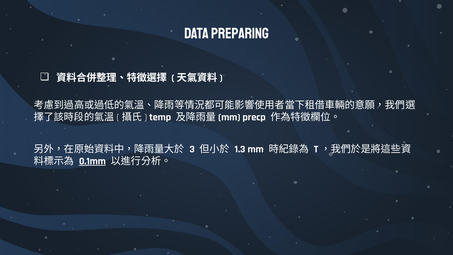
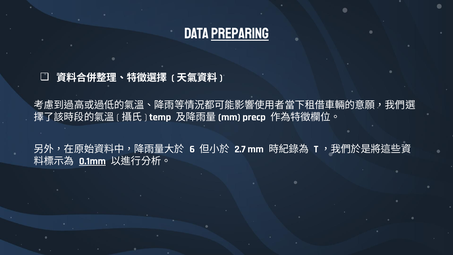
preparing underline: none -> present (240, 34)
3: 3 -> 6 (192, 149)
1.3: 1.3 -> 2.7 (240, 149)
